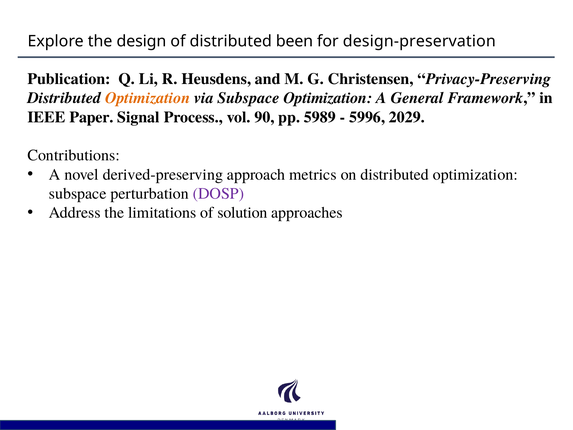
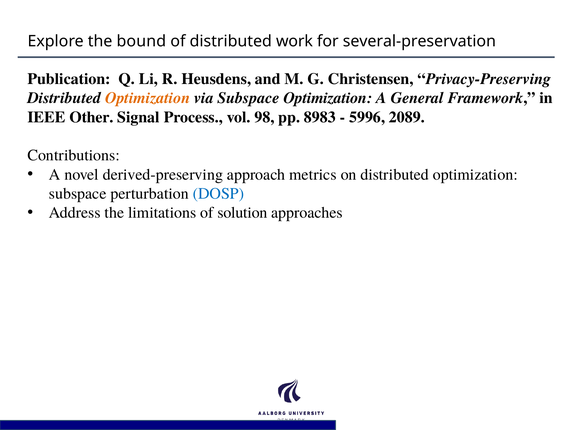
design: design -> bound (141, 41)
been: been -> work (294, 41)
design-preservation: design-preservation -> several-preservation (419, 41)
Paper: Paper -> Other (91, 117)
90: 90 -> 98 (264, 117)
5989: 5989 -> 8983 (320, 117)
2029: 2029 -> 2089 (407, 117)
DOSP colour: purple -> blue (218, 193)
